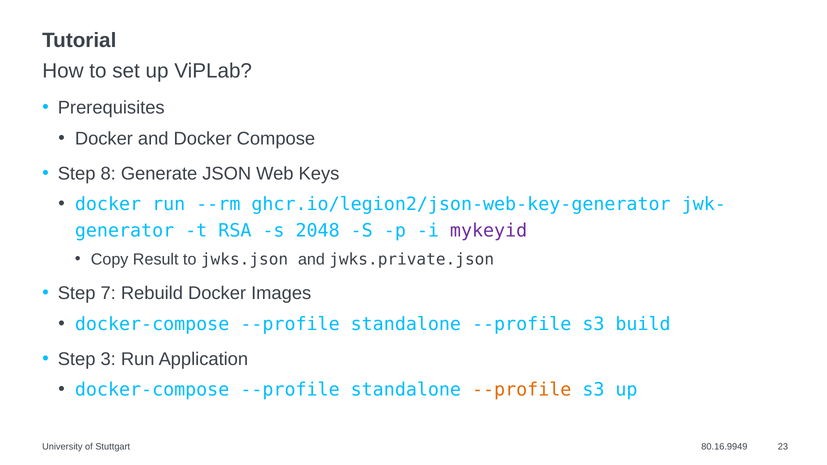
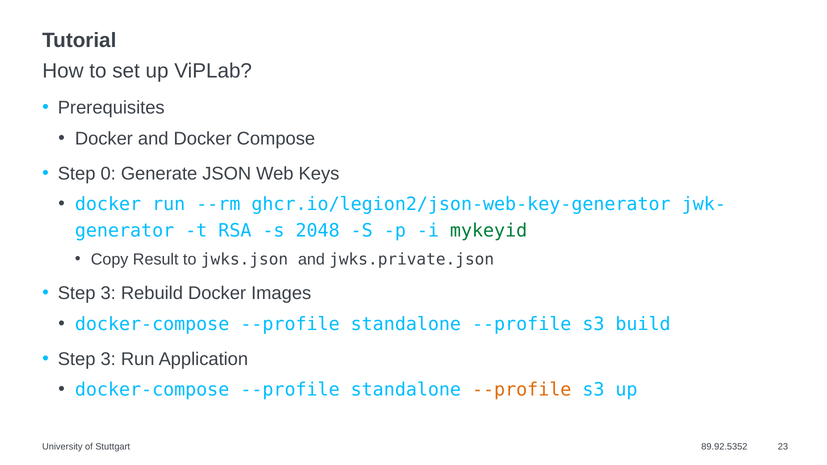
8: 8 -> 0 (108, 174)
mykeyid colour: purple -> green (489, 231)
7: 7 -> 3 (108, 293)
80.16.9949: 80.16.9949 -> 89.92.5352 (724, 447)
